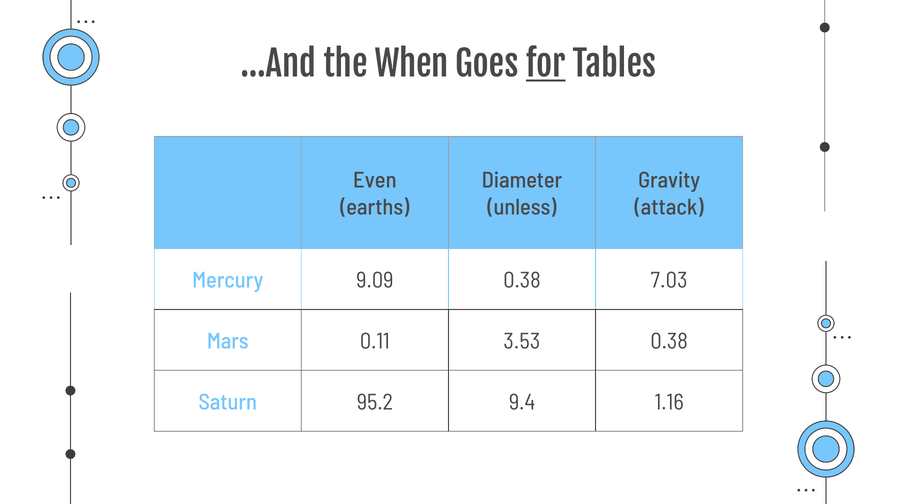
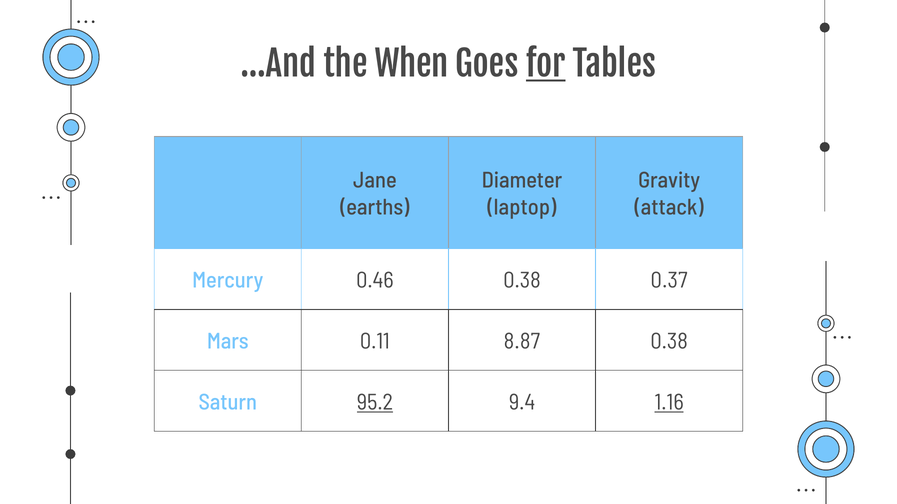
Even: Even -> Jane (375, 181)
unless: unless -> laptop (522, 208)
9.09: 9.09 -> 0.46 (375, 281)
7.03: 7.03 -> 0.37 (669, 281)
3.53: 3.53 -> 8.87 (522, 342)
95.2 underline: none -> present (375, 403)
1.16 underline: none -> present (669, 403)
